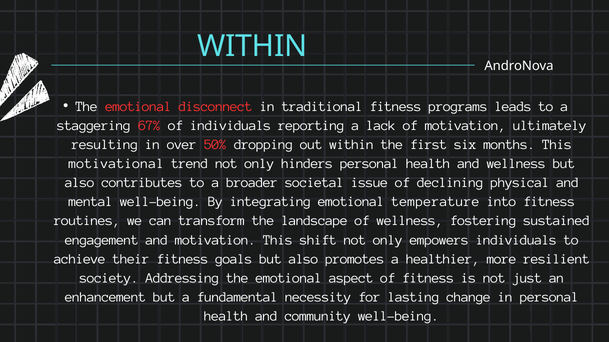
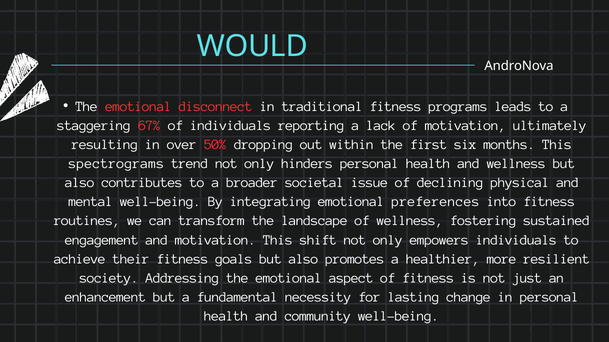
WITHIN: WITHIN -> WOULD (252, 46)
motivational: motivational -> spectrograms (117, 164)
temperature: temperature -> preferences (436, 202)
